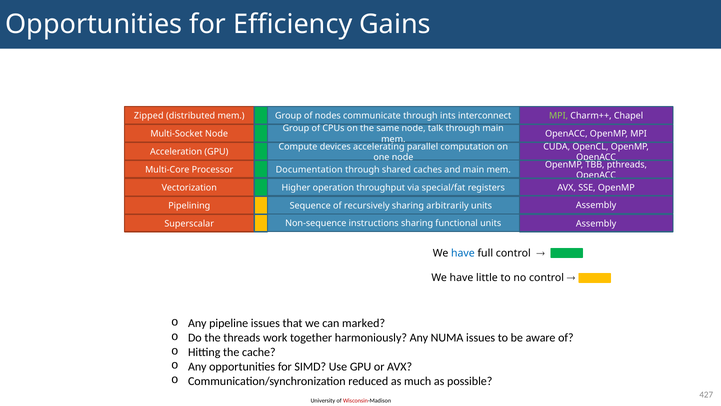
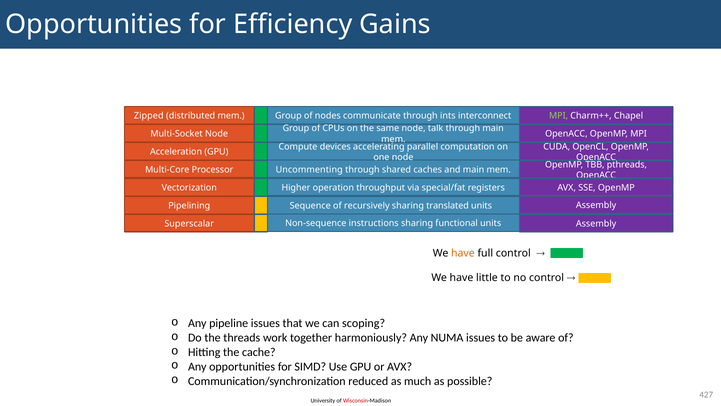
Documentation: Documentation -> Uncommenting (309, 169)
arbitrarily: arbitrarily -> translated (448, 205)
have colour: blue -> orange (463, 253)
marked: marked -> scoping (364, 323)
